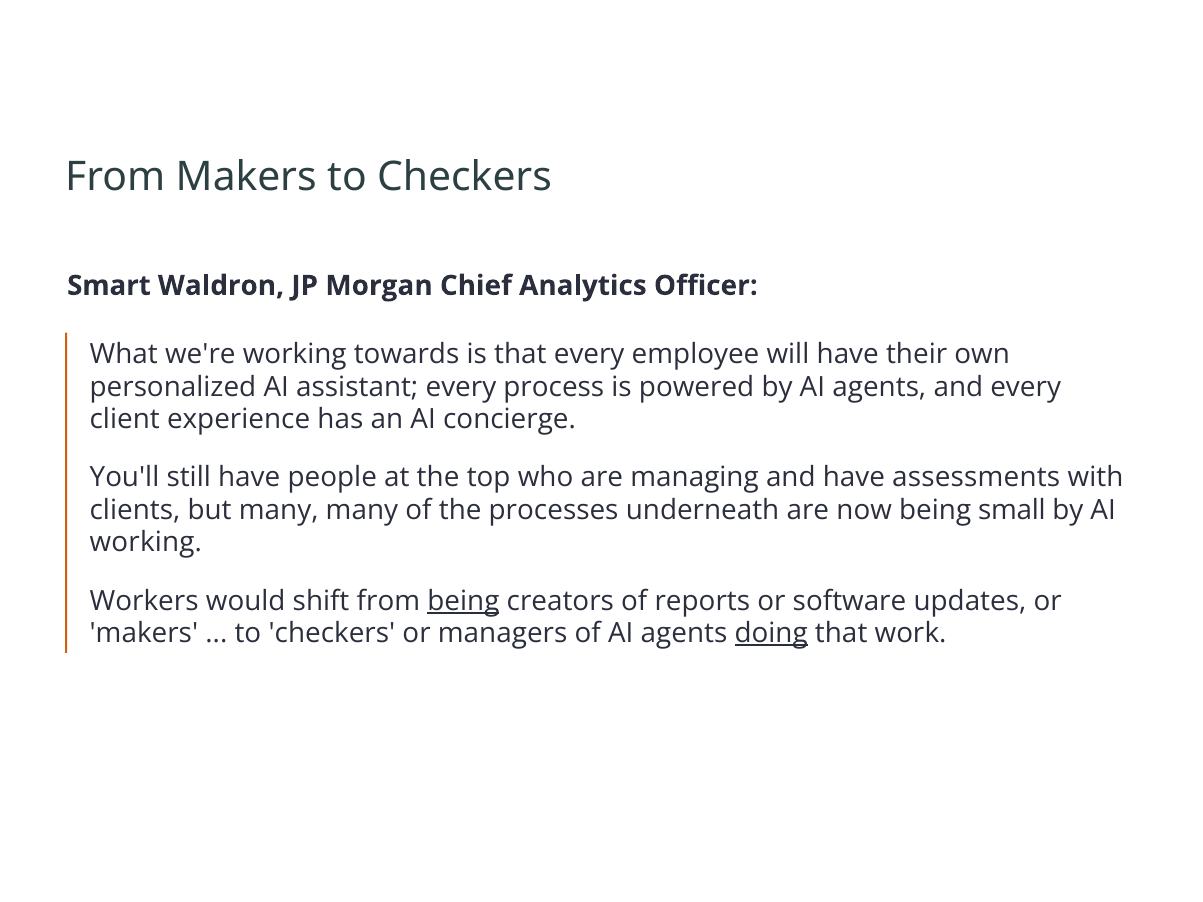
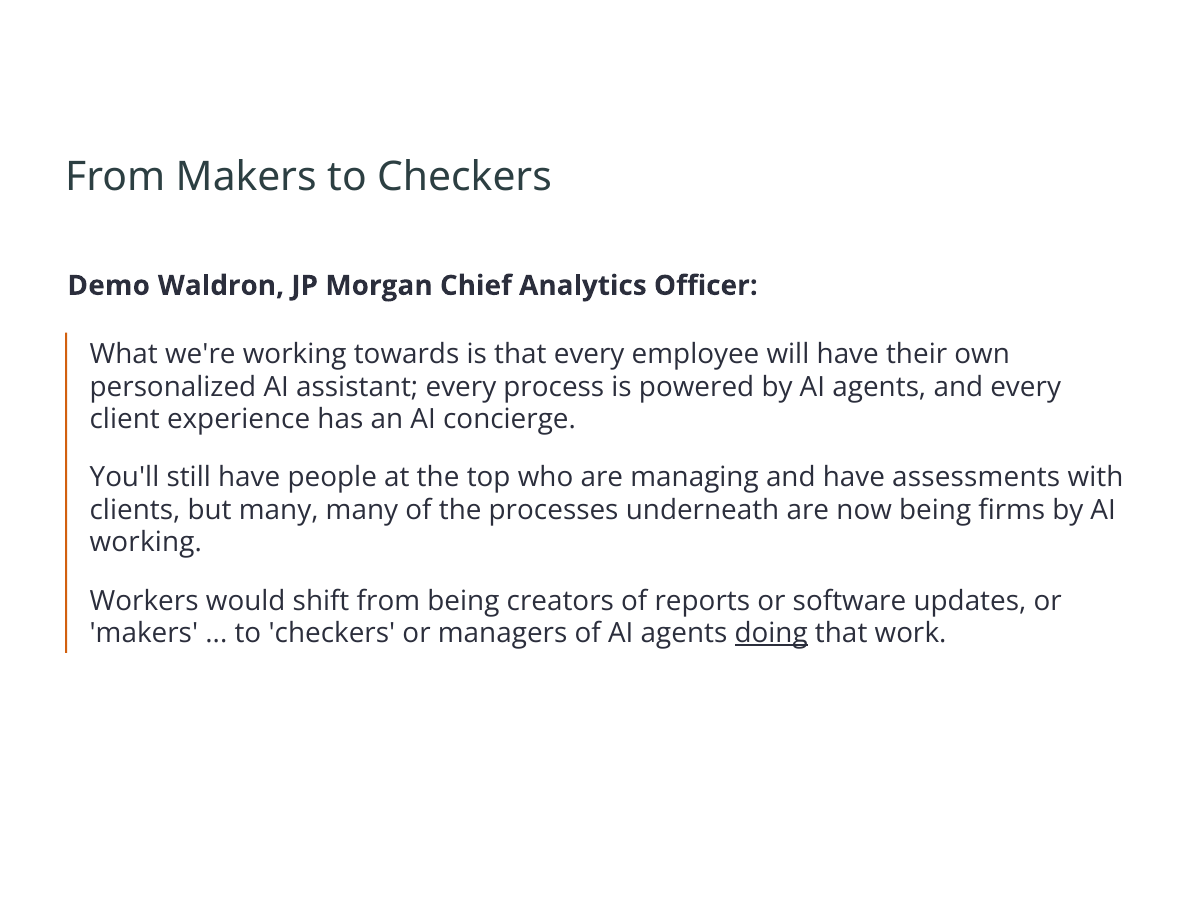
Smart: Smart -> Demo (109, 286)
small: small -> firms (1012, 510)
being underline: present -> none (463, 601)
